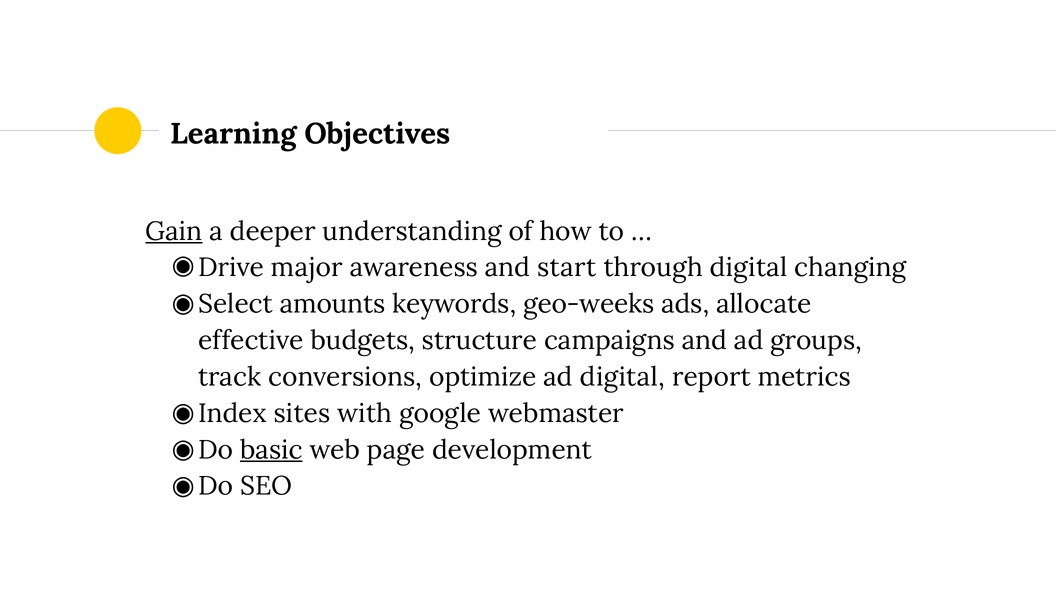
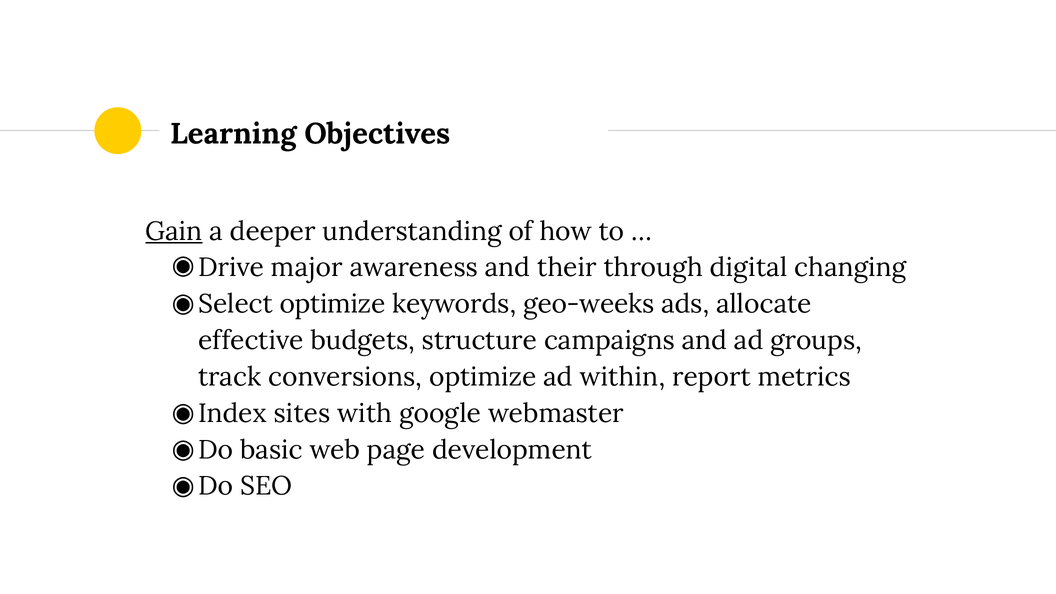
start: start -> their (567, 268)
amounts: amounts -> optimize (333, 304)
ad digital: digital -> within (622, 377)
basic underline: present -> none (271, 450)
